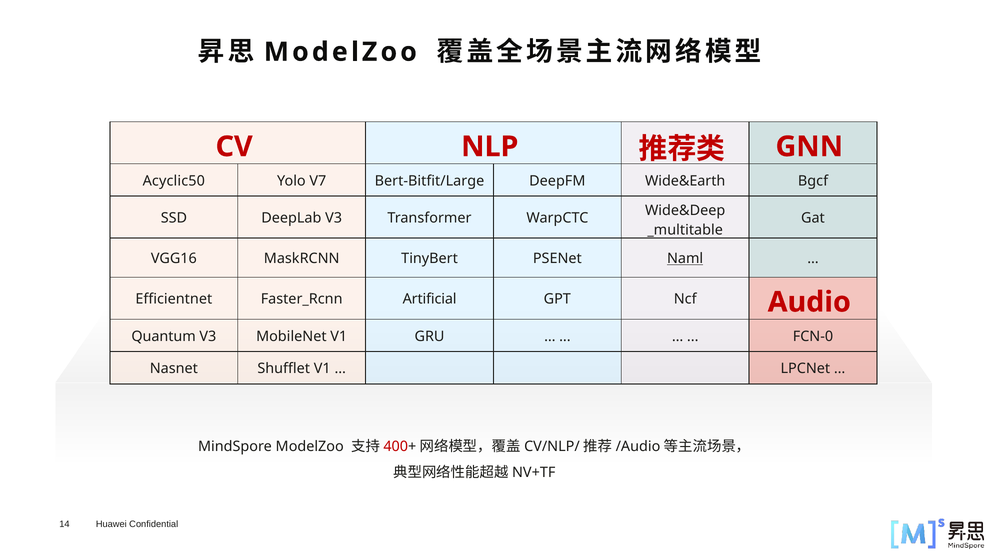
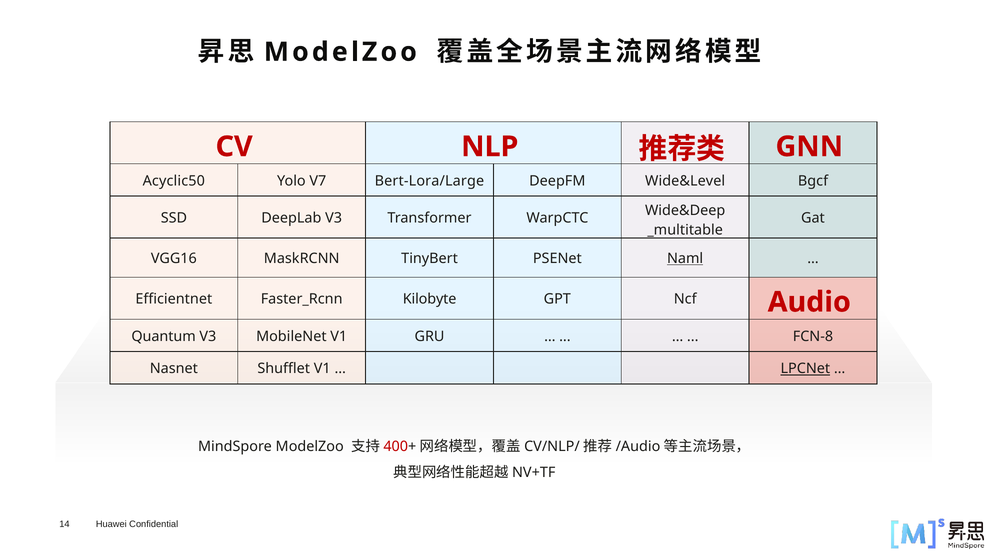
Bert-Bitfit/Large: Bert-Bitfit/Large -> Bert-Lora/Large (429, 181)
Wide&Earth: Wide&Earth -> Wide&Level (685, 181)
Artificial: Artificial -> Kilobyte (430, 299)
FCN-0: FCN-0 -> FCN-8 (813, 336)
LPCNet underline: none -> present (805, 369)
